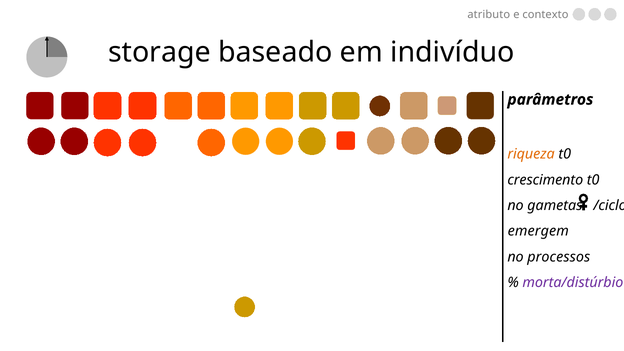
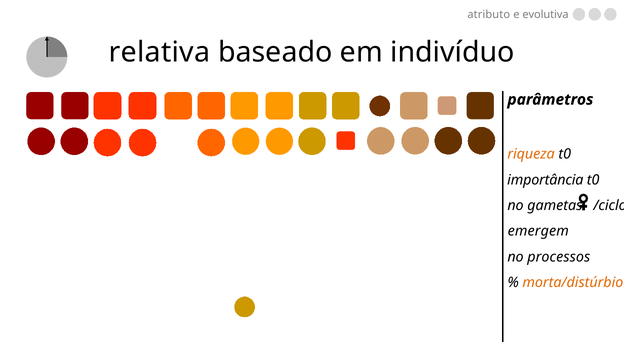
contexto: contexto -> evolutiva (546, 15)
storage: storage -> relativa (159, 52)
crescimento: crescimento -> importância (545, 180)
morta/distúrbio colour: purple -> orange (573, 283)
